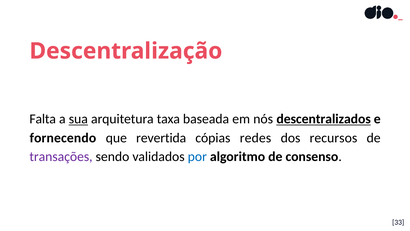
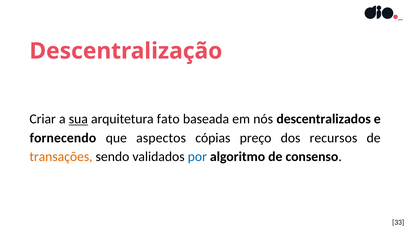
Falta: Falta -> Criar (43, 119)
taxa: taxa -> fato (168, 119)
descentralizados underline: present -> none (324, 119)
revertida: revertida -> aspectos (161, 138)
redes: redes -> preço (256, 138)
transações colour: purple -> orange (61, 156)
